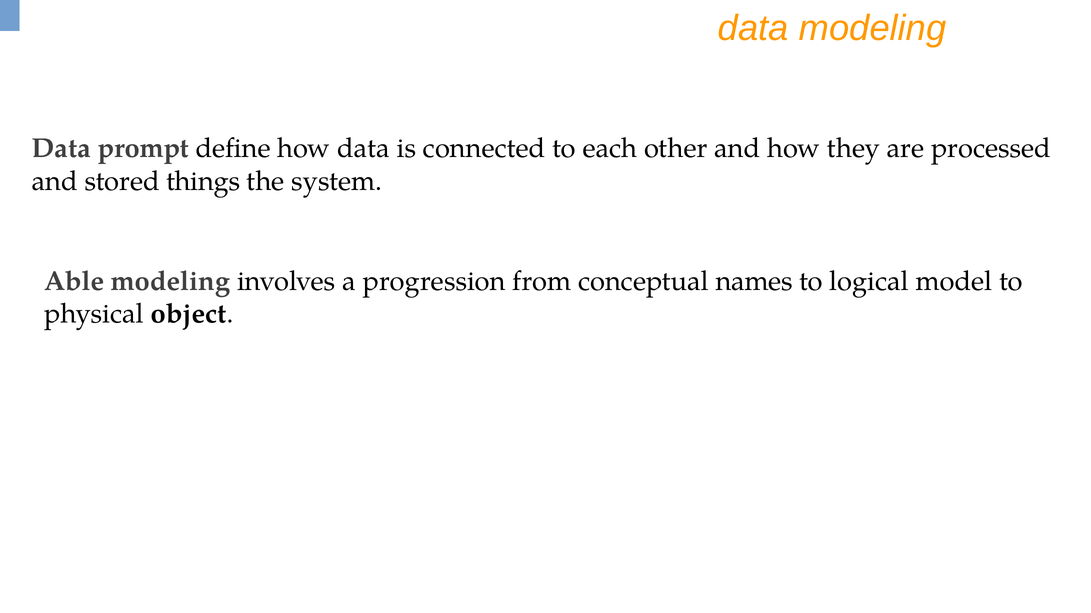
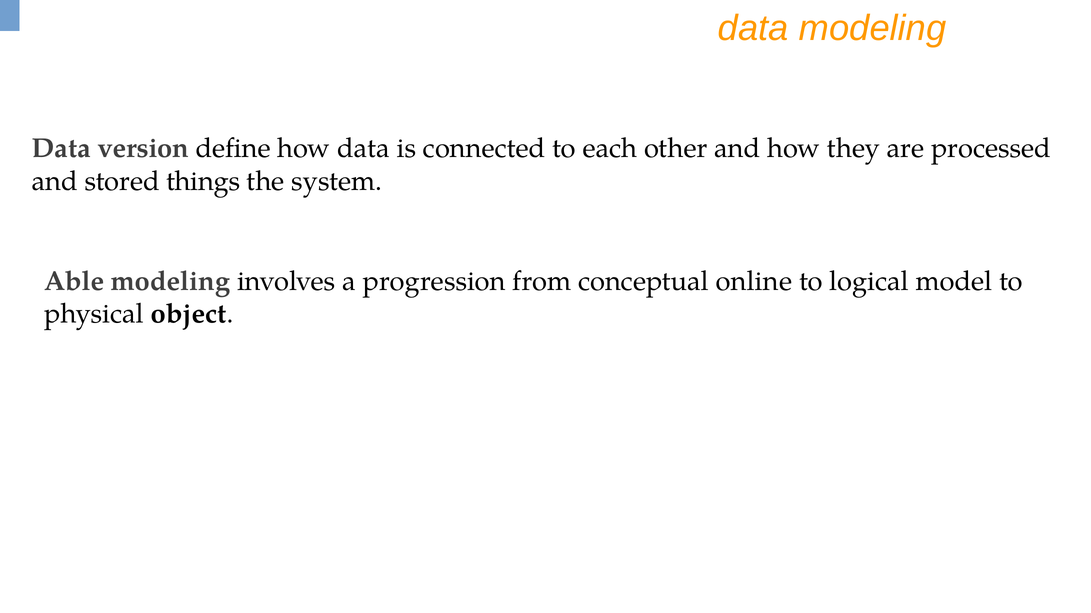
prompt: prompt -> version (143, 149)
names: names -> online (754, 281)
